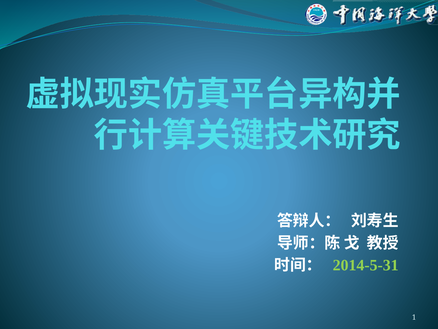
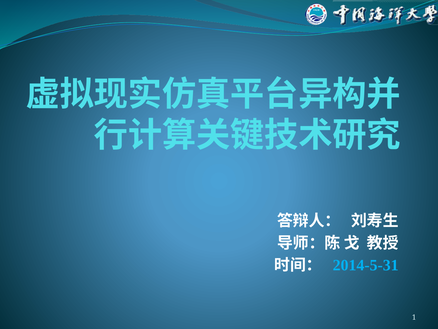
2014-5-31 colour: light green -> light blue (366, 265)
